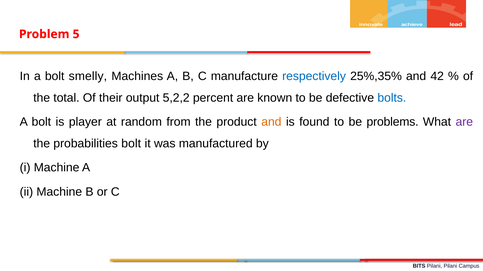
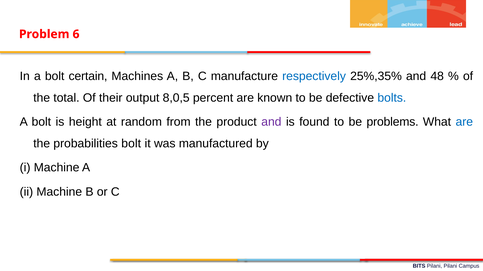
5: 5 -> 6 (76, 34)
smelly: smelly -> certain (88, 76)
42: 42 -> 48 (437, 76)
5,2,2: 5,2,2 -> 8,0,5 (176, 98)
player: player -> height (85, 122)
and colour: orange -> purple (271, 122)
are colour: purple -> blue (464, 122)
